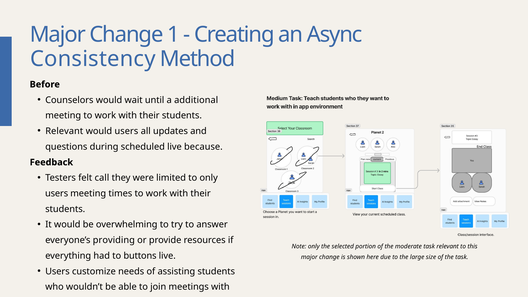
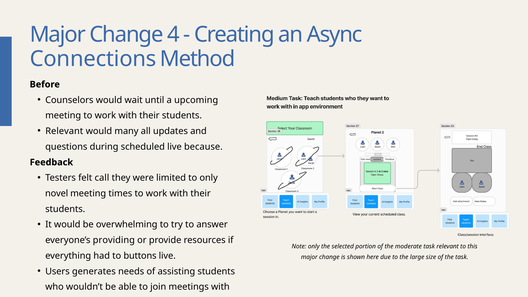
1: 1 -> 4 (173, 35)
Consistency: Consistency -> Connections (93, 59)
additional: additional -> upcoming (196, 100)
would users: users -> many (126, 131)
users: users -> novel (57, 193)
customize: customize -> generates (94, 271)
